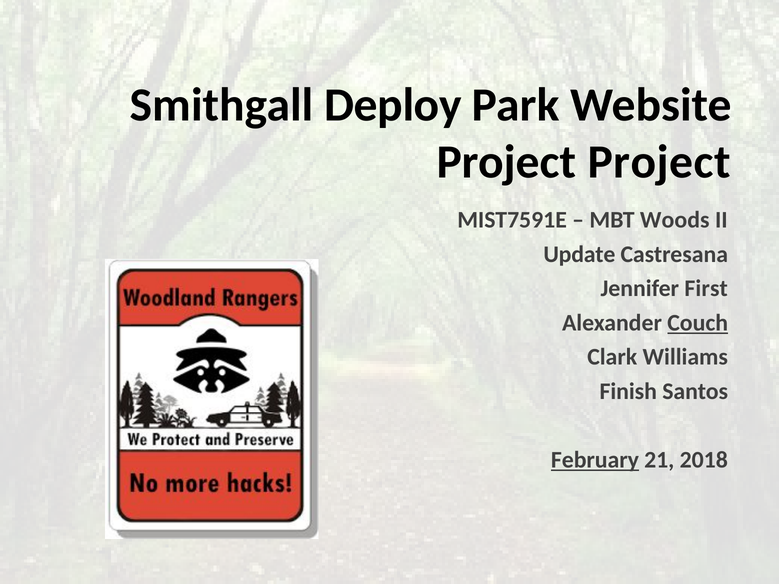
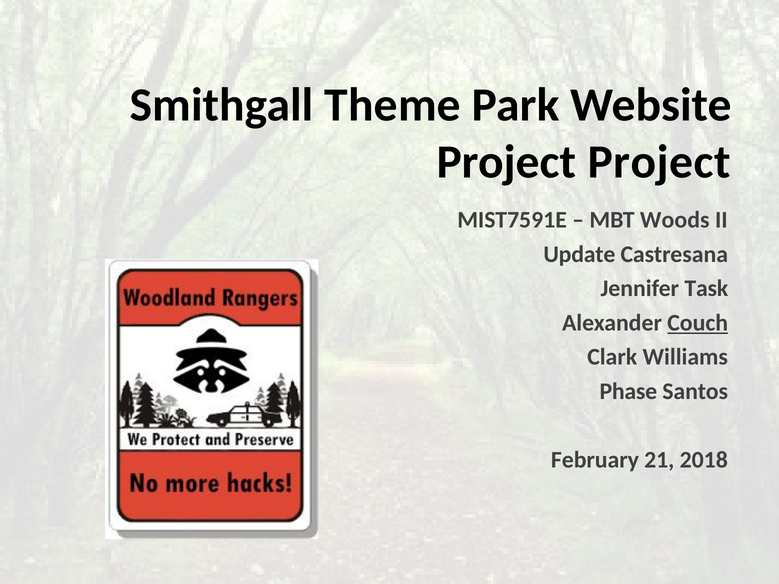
Deploy: Deploy -> Theme (393, 105)
First: First -> Task (706, 289)
Finish: Finish -> Phase (628, 392)
February underline: present -> none (595, 460)
